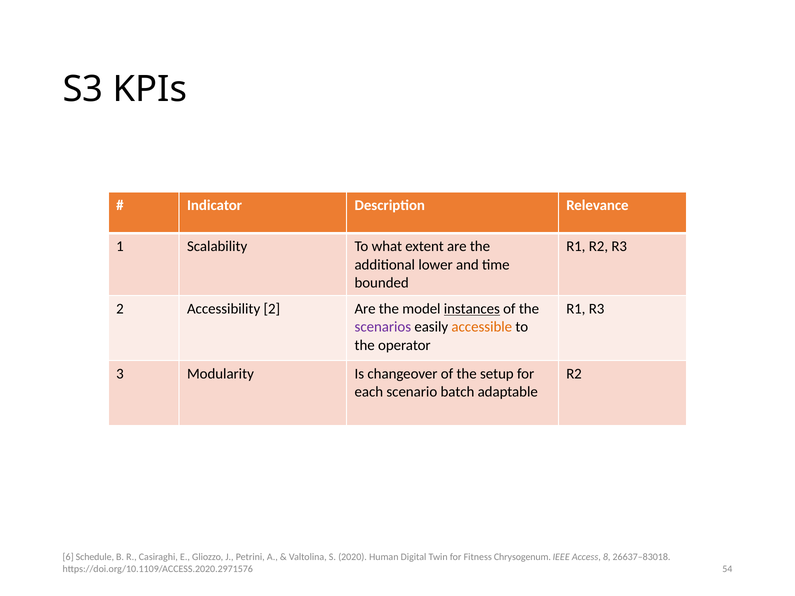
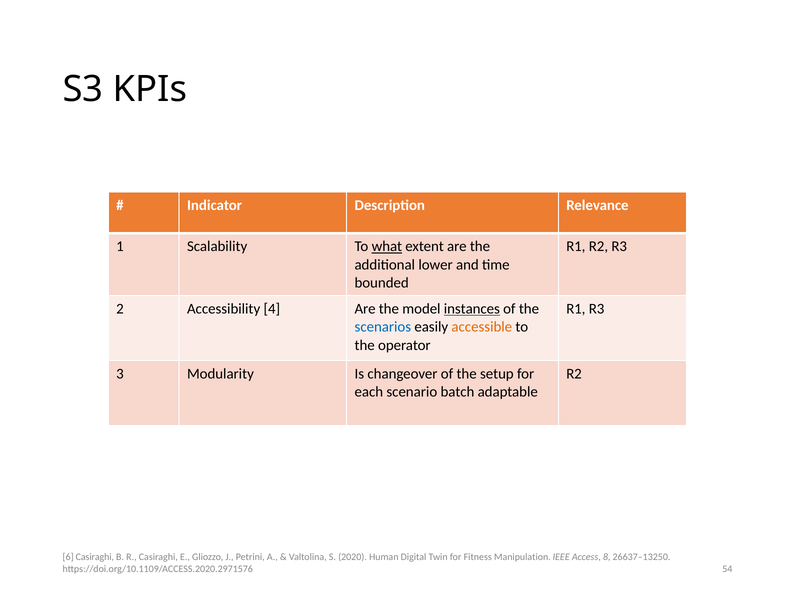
what underline: none -> present (387, 247)
Accessibility 2: 2 -> 4 (272, 309)
scenarios colour: purple -> blue (383, 327)
6 Schedule: Schedule -> Casiraghi (95, 557)
Chrysogenum: Chrysogenum -> Manipulation (522, 557)
26637–83018: 26637–83018 -> 26637–13250 (642, 557)
